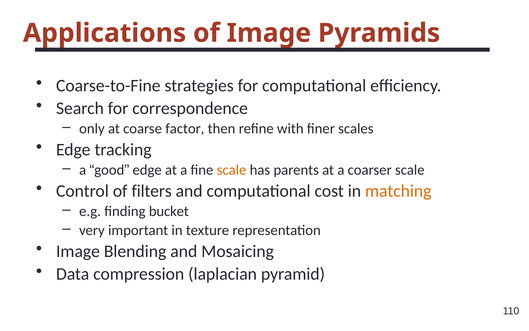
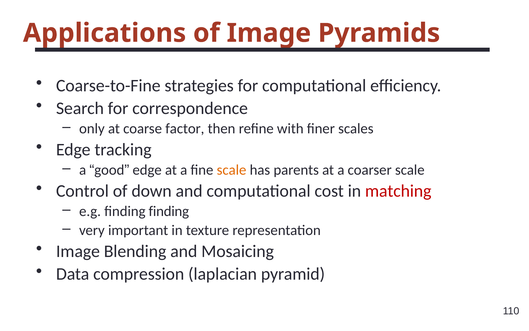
filters: filters -> down (152, 191)
matching colour: orange -> red (398, 191)
finding bucket: bucket -> finding (169, 211)
